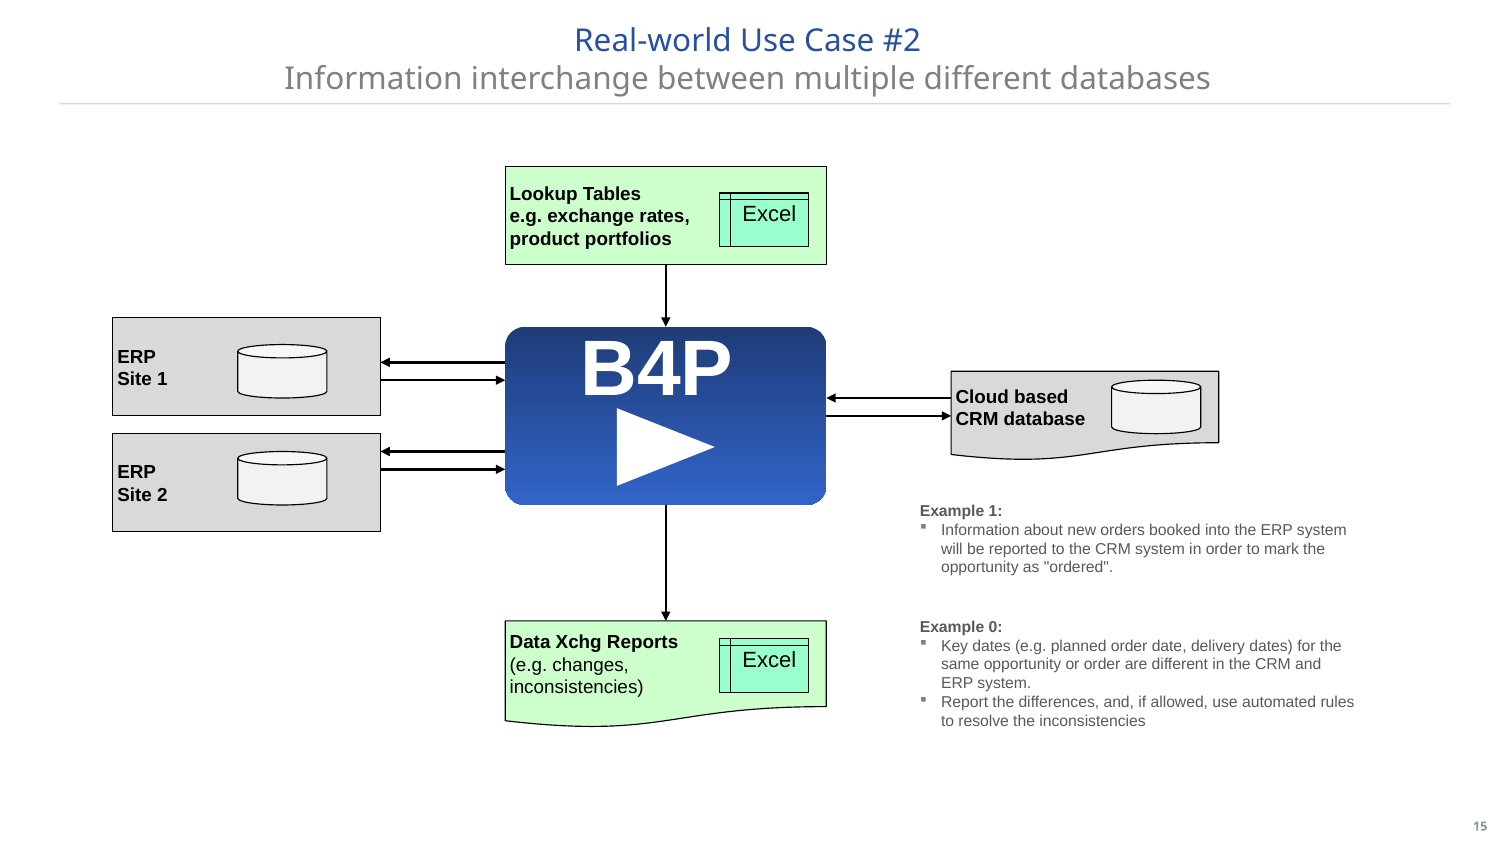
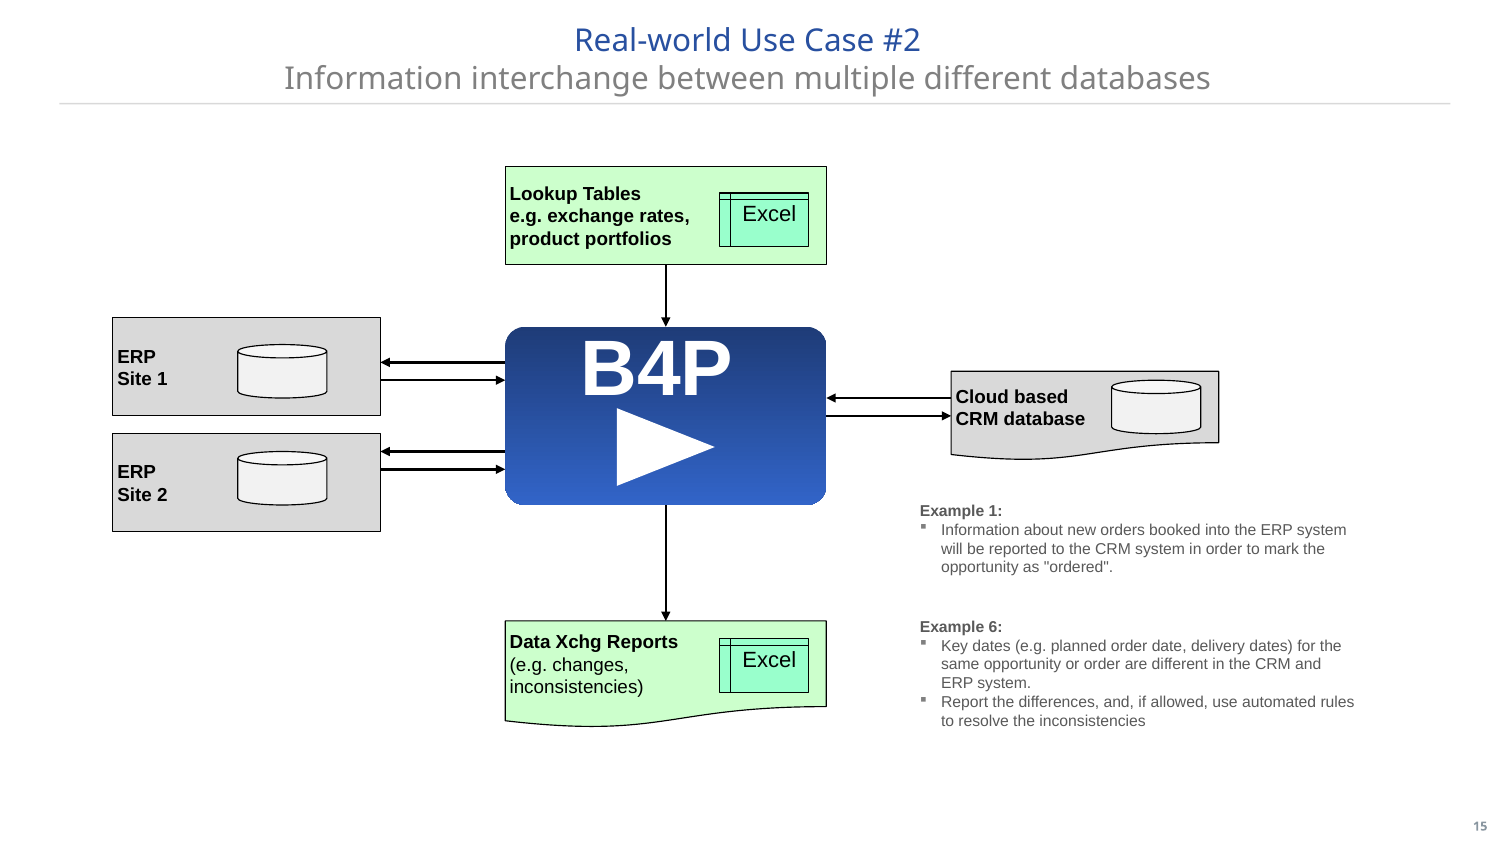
0: 0 -> 6 (996, 627)
